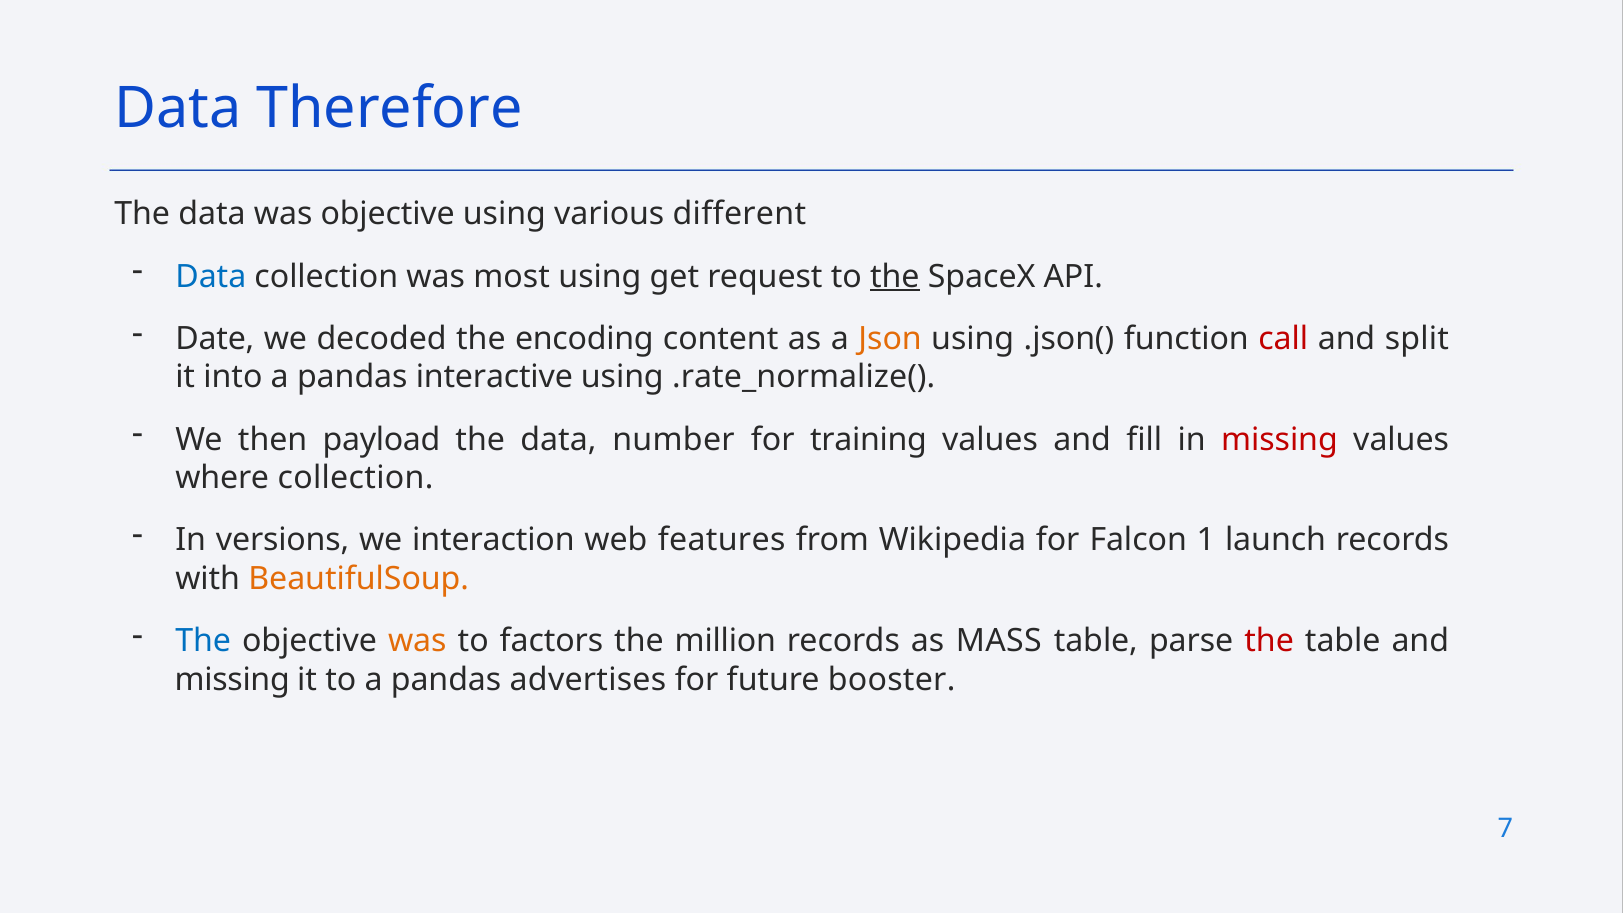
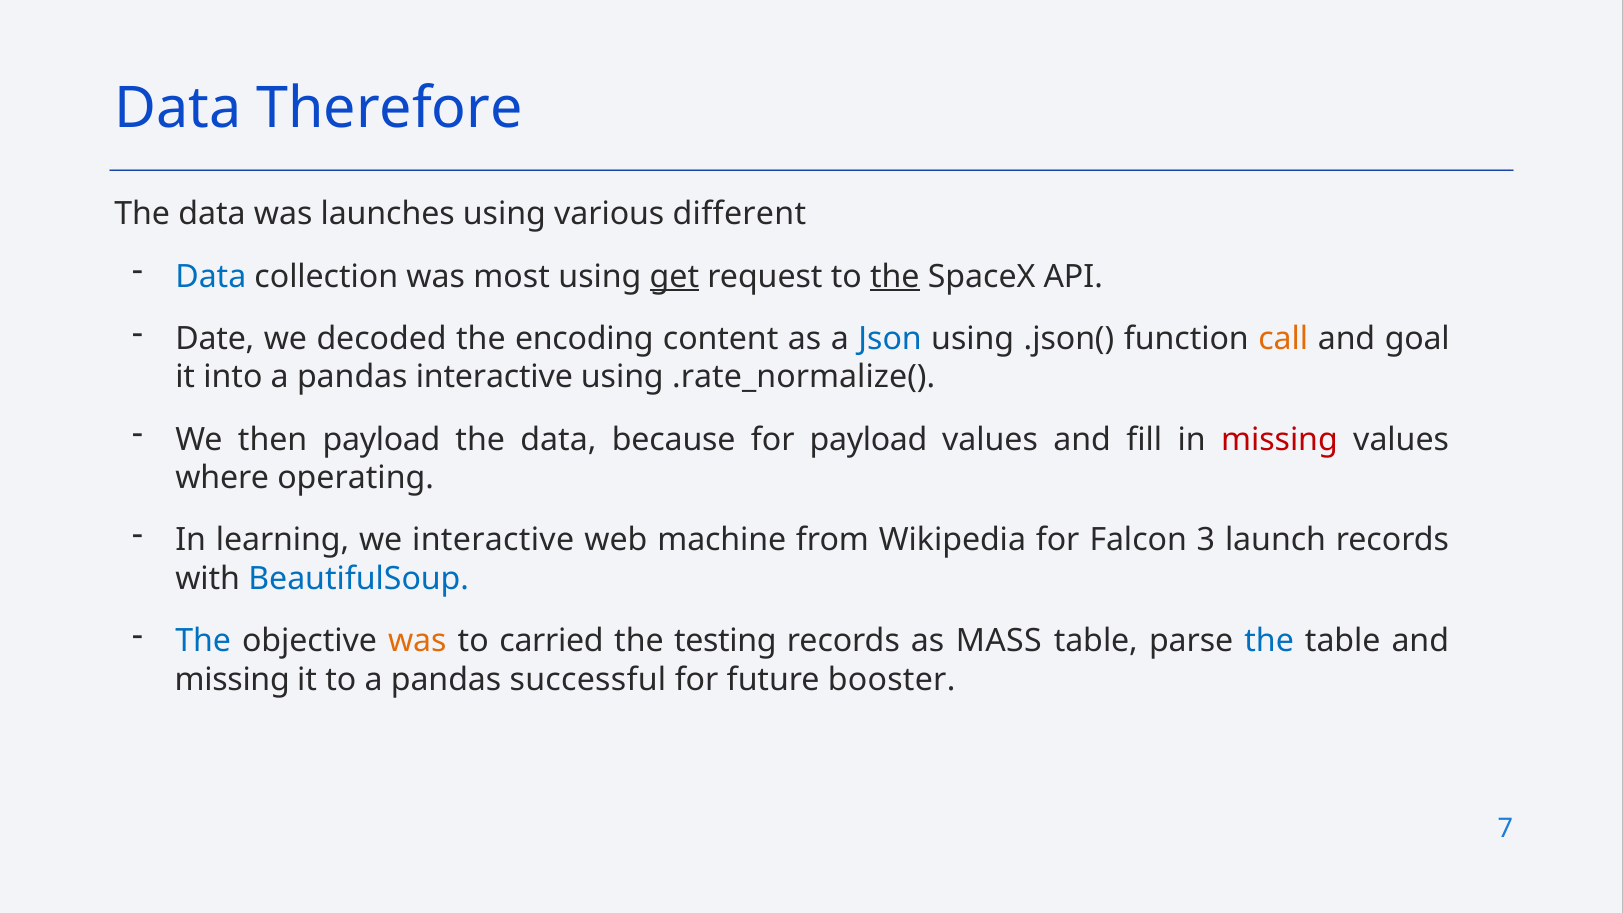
was objective: objective -> launches (388, 214)
get underline: none -> present (674, 277)
Json colour: orange -> blue (890, 339)
call colour: red -> orange (1283, 339)
split: split -> goal (1417, 339)
number: number -> because (674, 439)
for training: training -> payload (869, 439)
where collection: collection -> operating (356, 478)
versions: versions -> learning (283, 540)
we interaction: interaction -> interactive (493, 540)
features: features -> machine (722, 540)
1: 1 -> 3 (1206, 540)
BeautifulSoup colour: orange -> blue (359, 579)
factors: factors -> carried (552, 641)
million: million -> testing (725, 641)
the colour: red -> blue (1269, 641)
advertises: advertises -> successful (588, 679)
